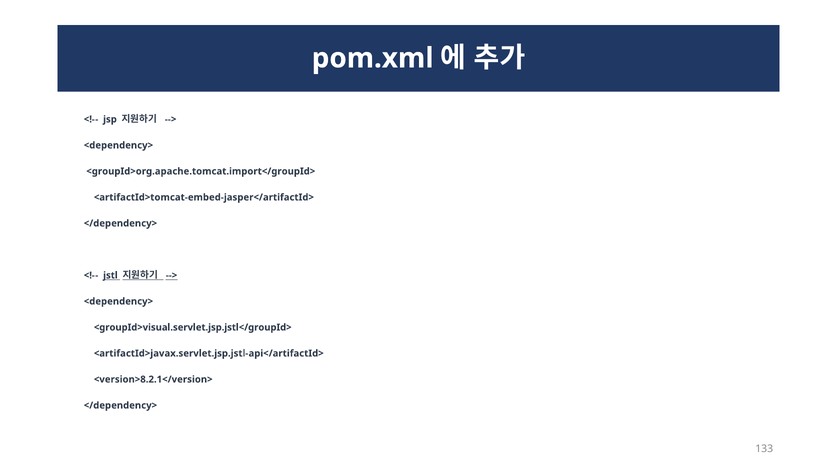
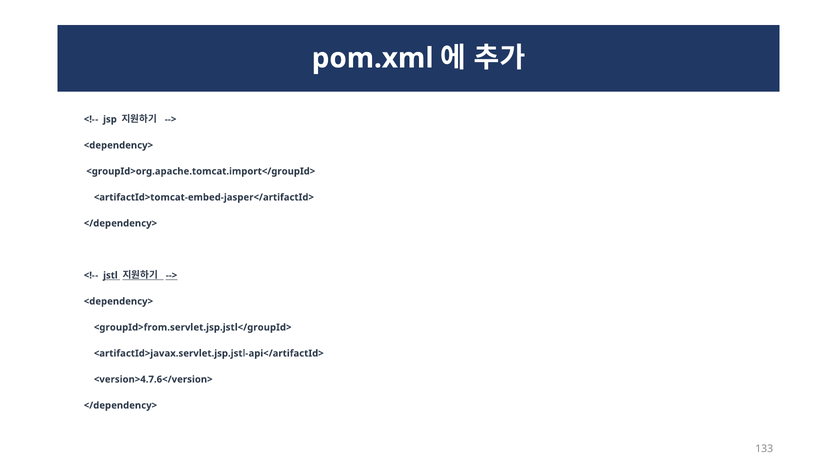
<groupId>visual.servlet.jsp.jstl</groupId>: <groupId>visual.servlet.jsp.jstl</groupId> -> <groupId>from.servlet.jsp.jstl</groupId> (193, 327)
<version>8.2.1</version>: <version>8.2.1</version> -> <version>4.7.6</version> (153, 379)
